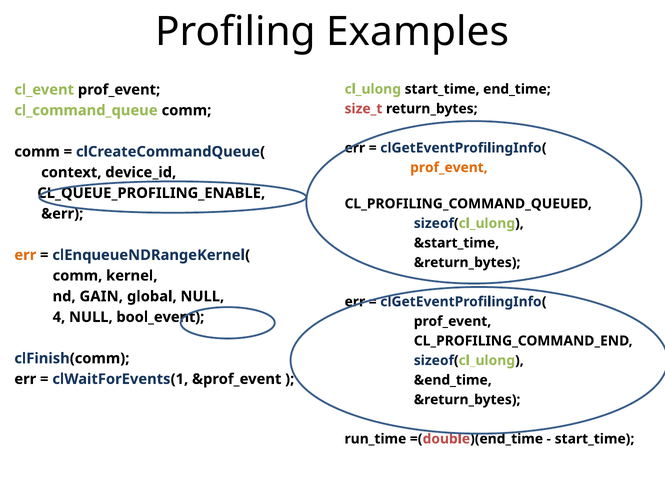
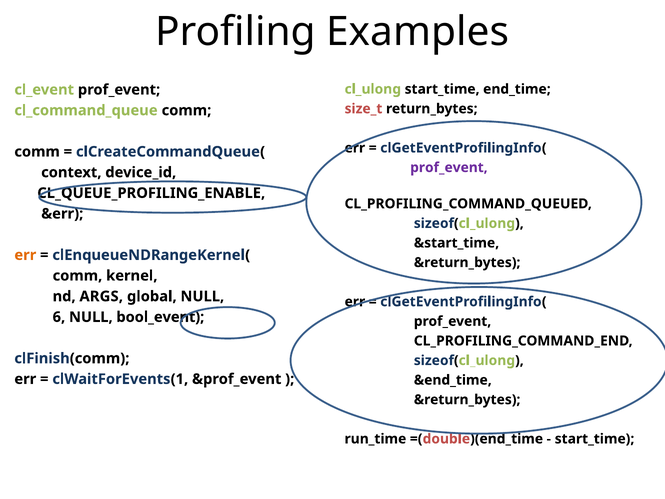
prof_event colour: orange -> purple (449, 167)
GAIN: GAIN -> ARGS (101, 296)
4: 4 -> 6 (59, 317)
